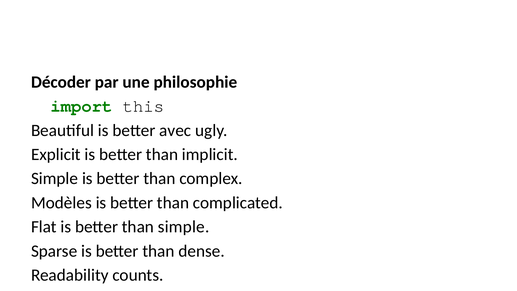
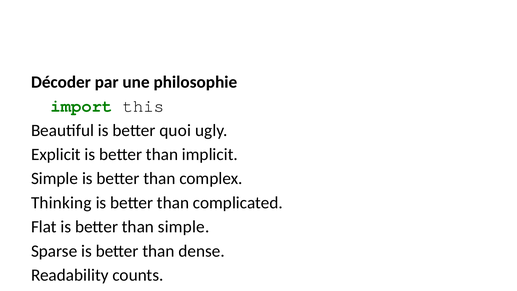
avec: avec -> quoi (175, 130)
Modèles: Modèles -> Thinking (61, 203)
